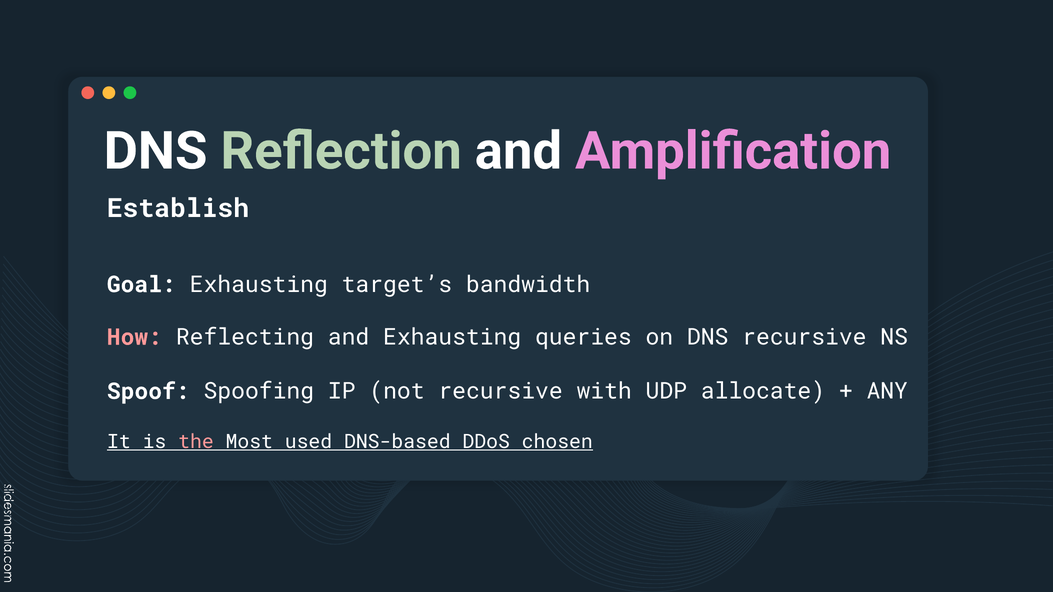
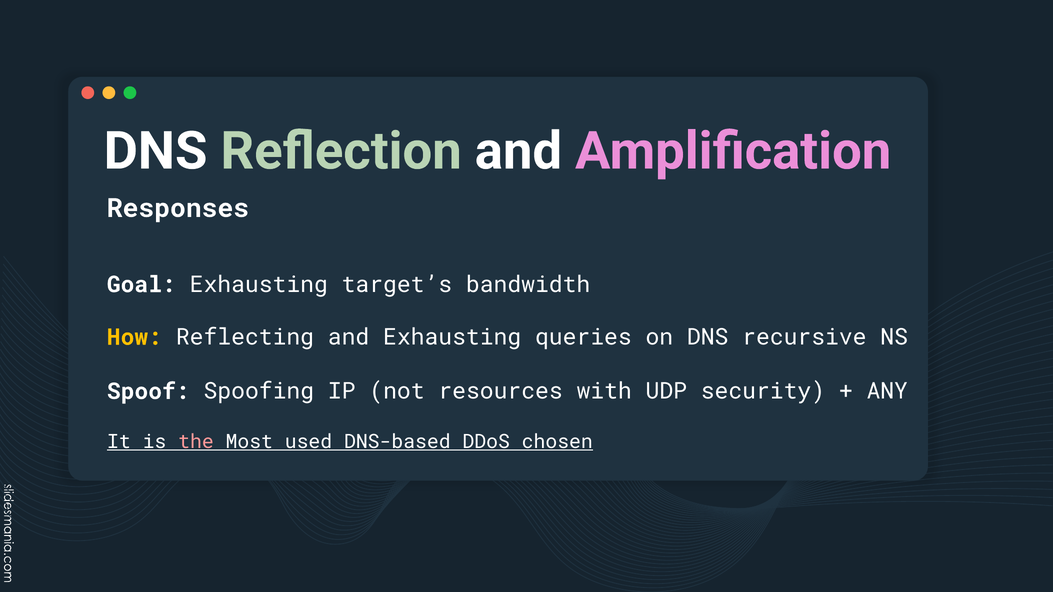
Establish: Establish -> Responses (178, 208)
How colour: pink -> yellow (134, 337)
not recursive: recursive -> resources (501, 392)
allocate: allocate -> security (763, 392)
